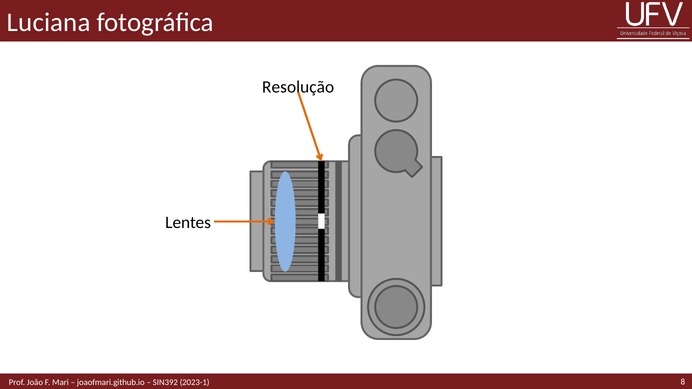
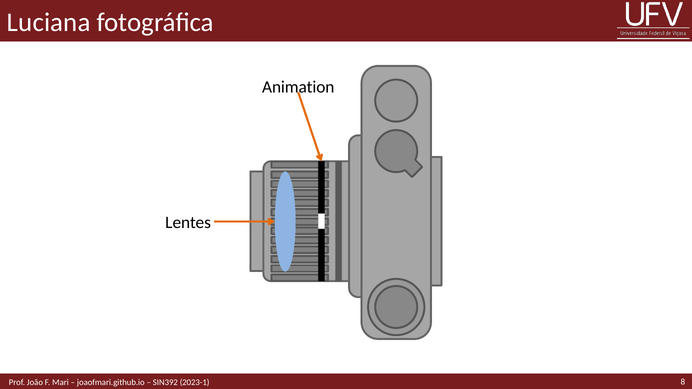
Resolução: Resolução -> Animation (298, 87)
